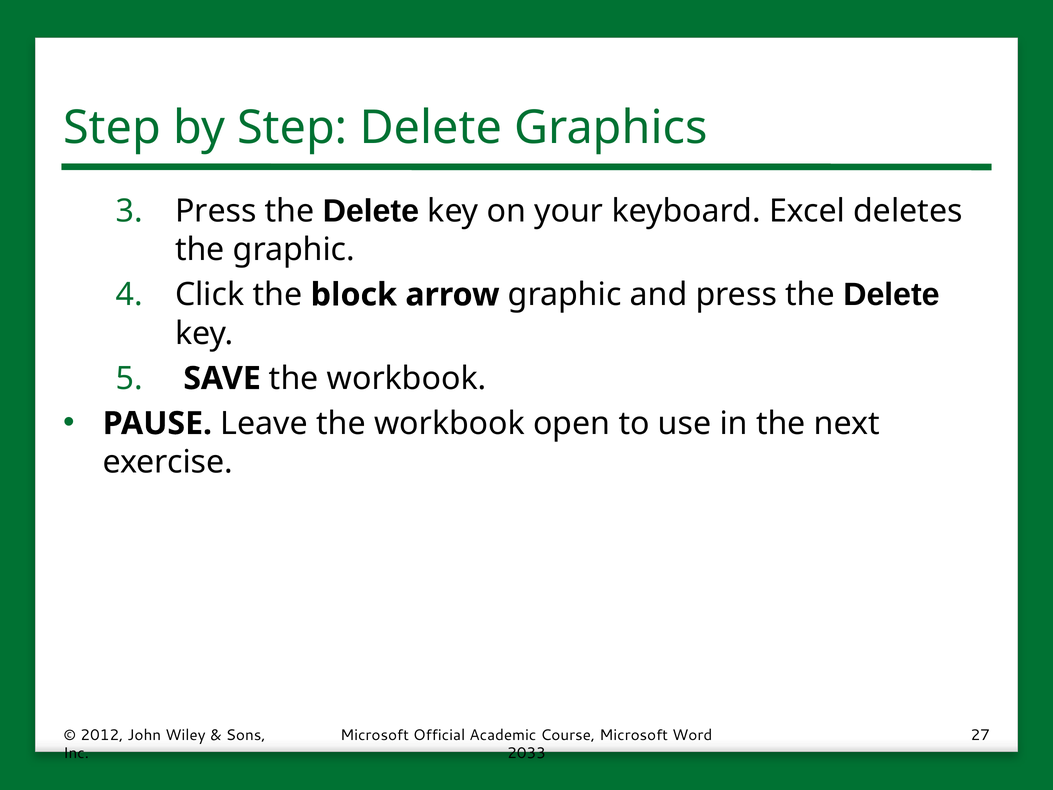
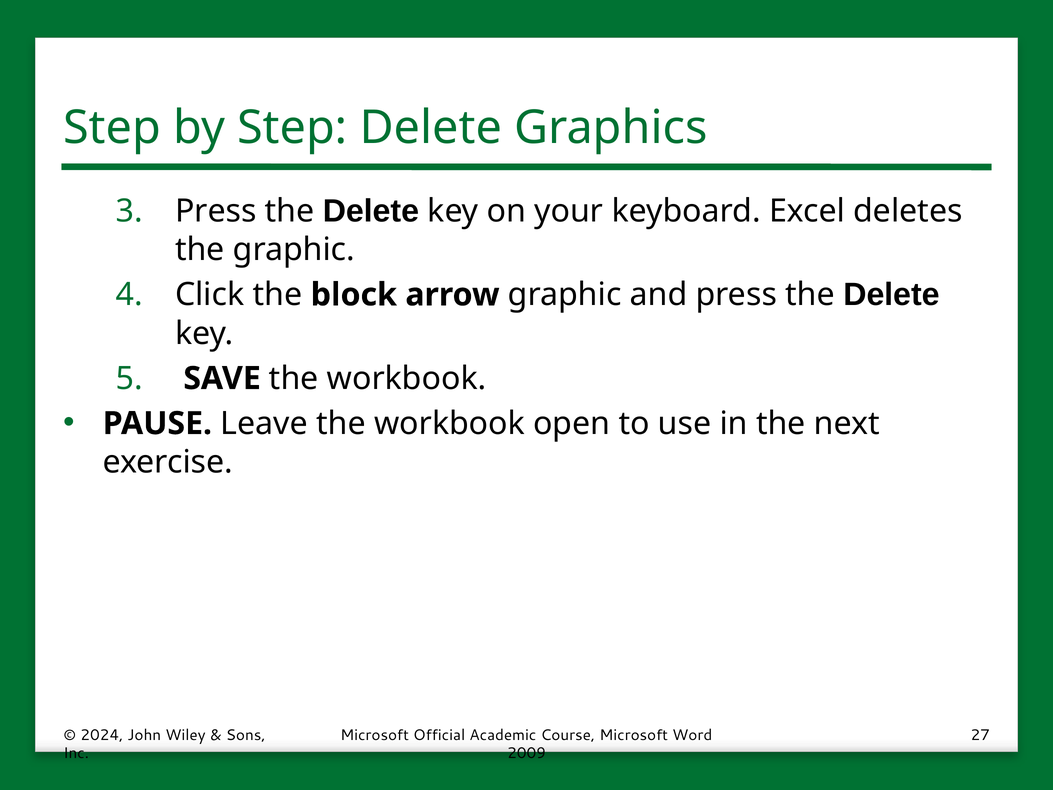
2012: 2012 -> 2024 (102, 735)
2033: 2033 -> 2009 (527, 753)
